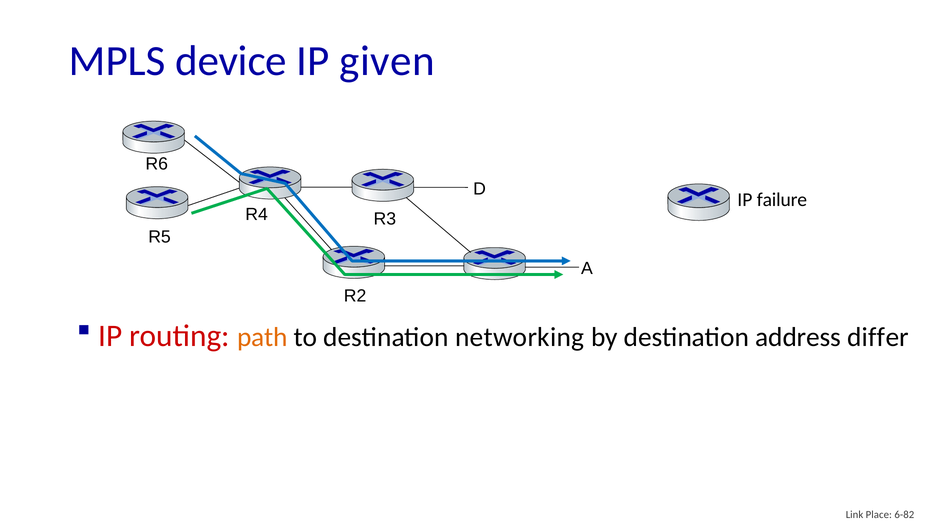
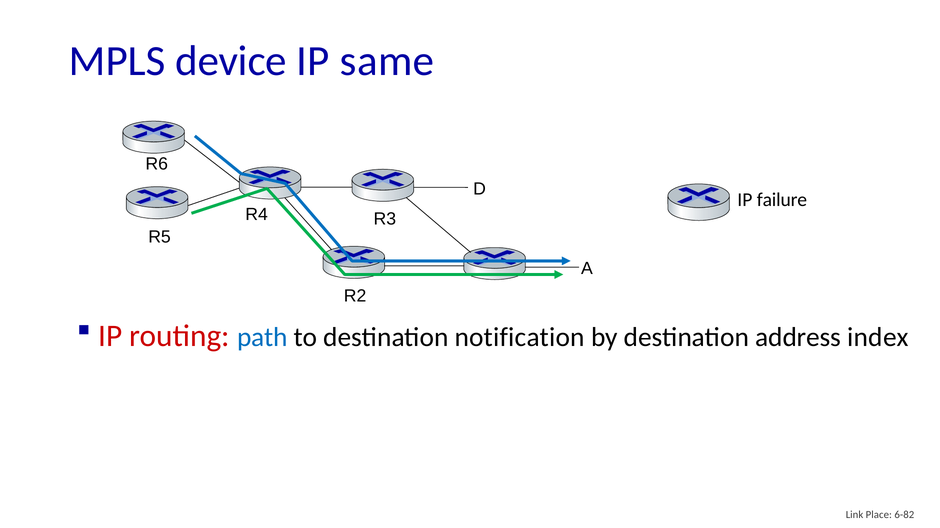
given: given -> same (387, 61)
path colour: orange -> blue (262, 338)
networking: networking -> notification (520, 338)
differ: differ -> index (878, 338)
